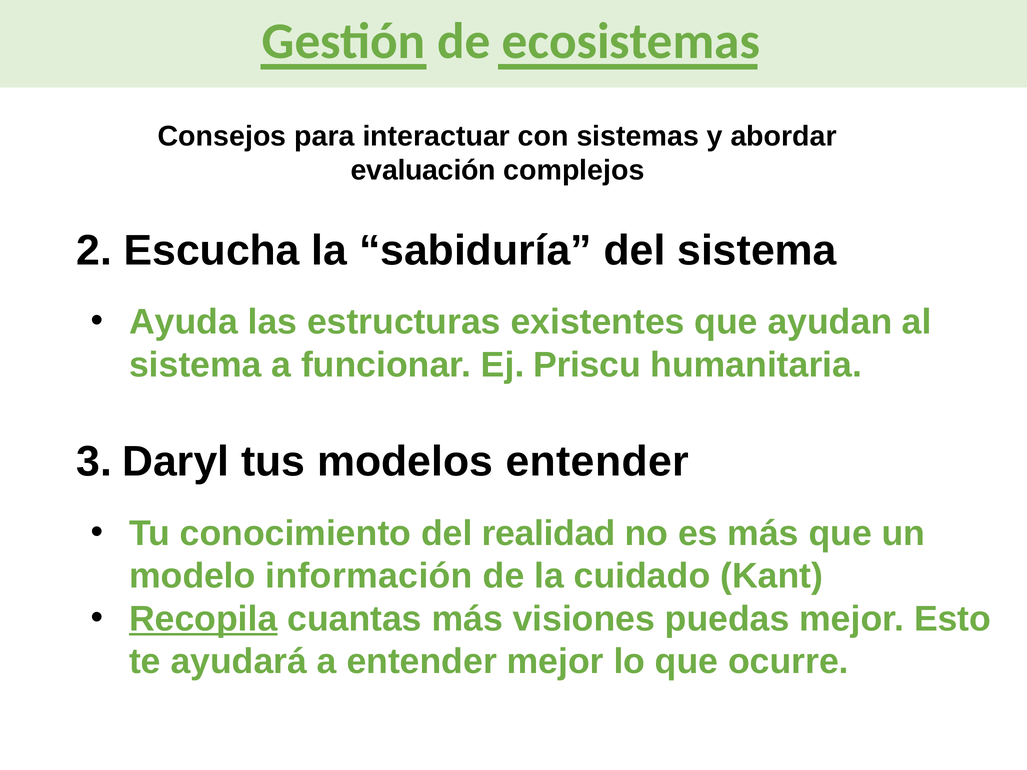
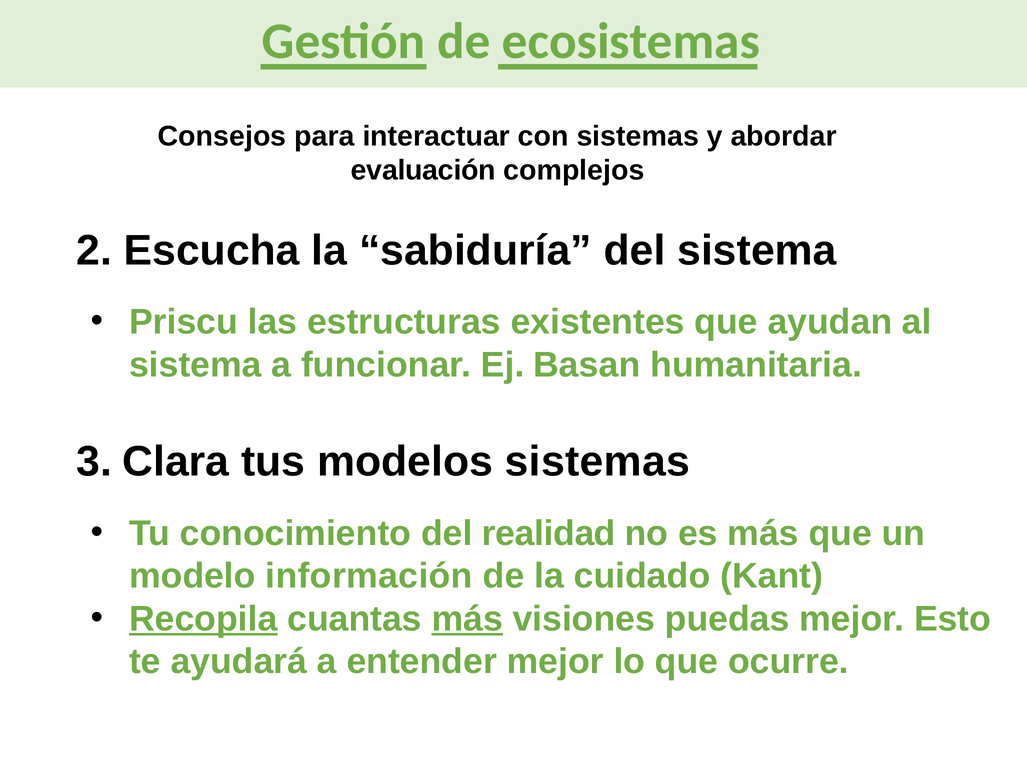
Ayuda: Ayuda -> Priscu (184, 322)
Priscu: Priscu -> Basan (587, 365)
Daryl: Daryl -> Clara (176, 462)
modelos entender: entender -> sistemas (597, 462)
más underline: none -> present (467, 619)
